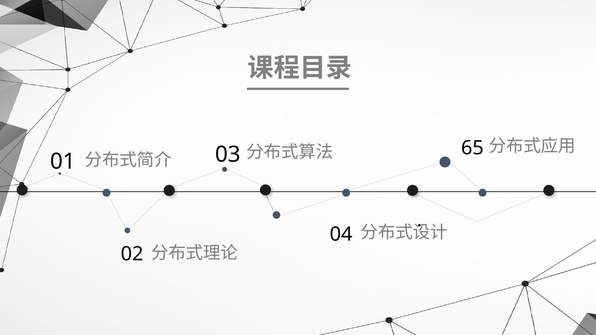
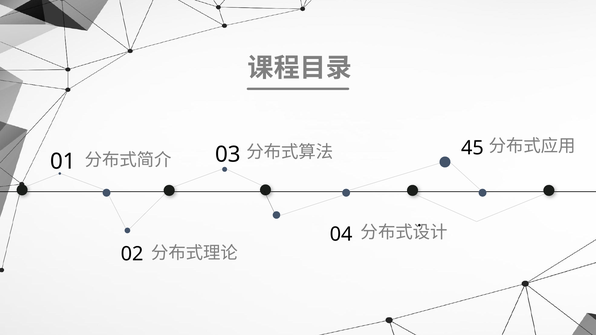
65: 65 -> 45 (472, 148)
